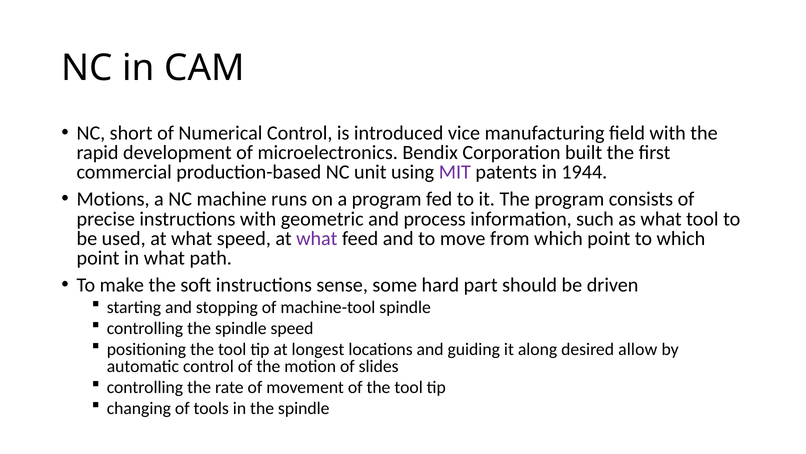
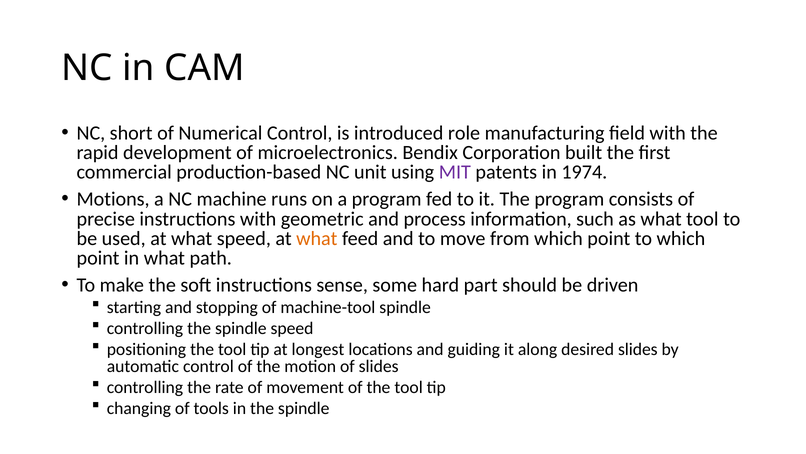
vice: vice -> role (464, 133)
1944: 1944 -> 1974 (584, 172)
what colour: purple -> orange (317, 238)
desired allow: allow -> slides (638, 349)
